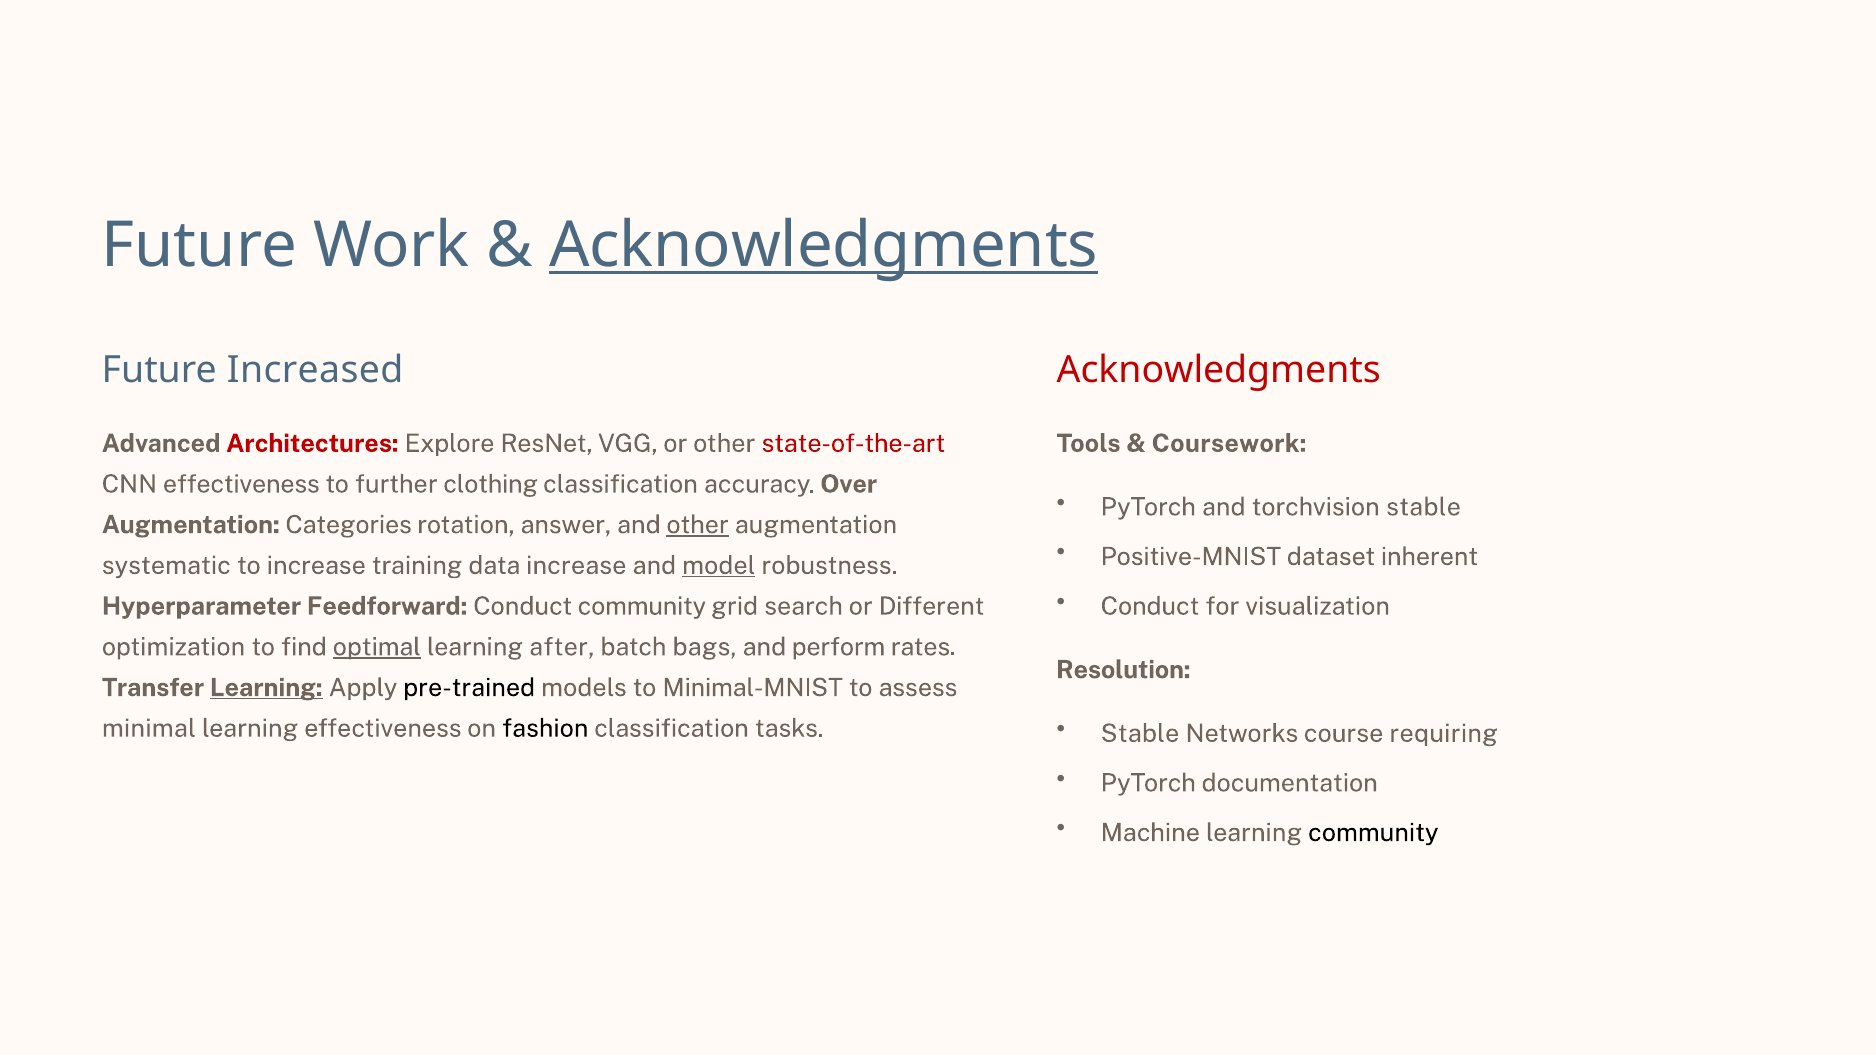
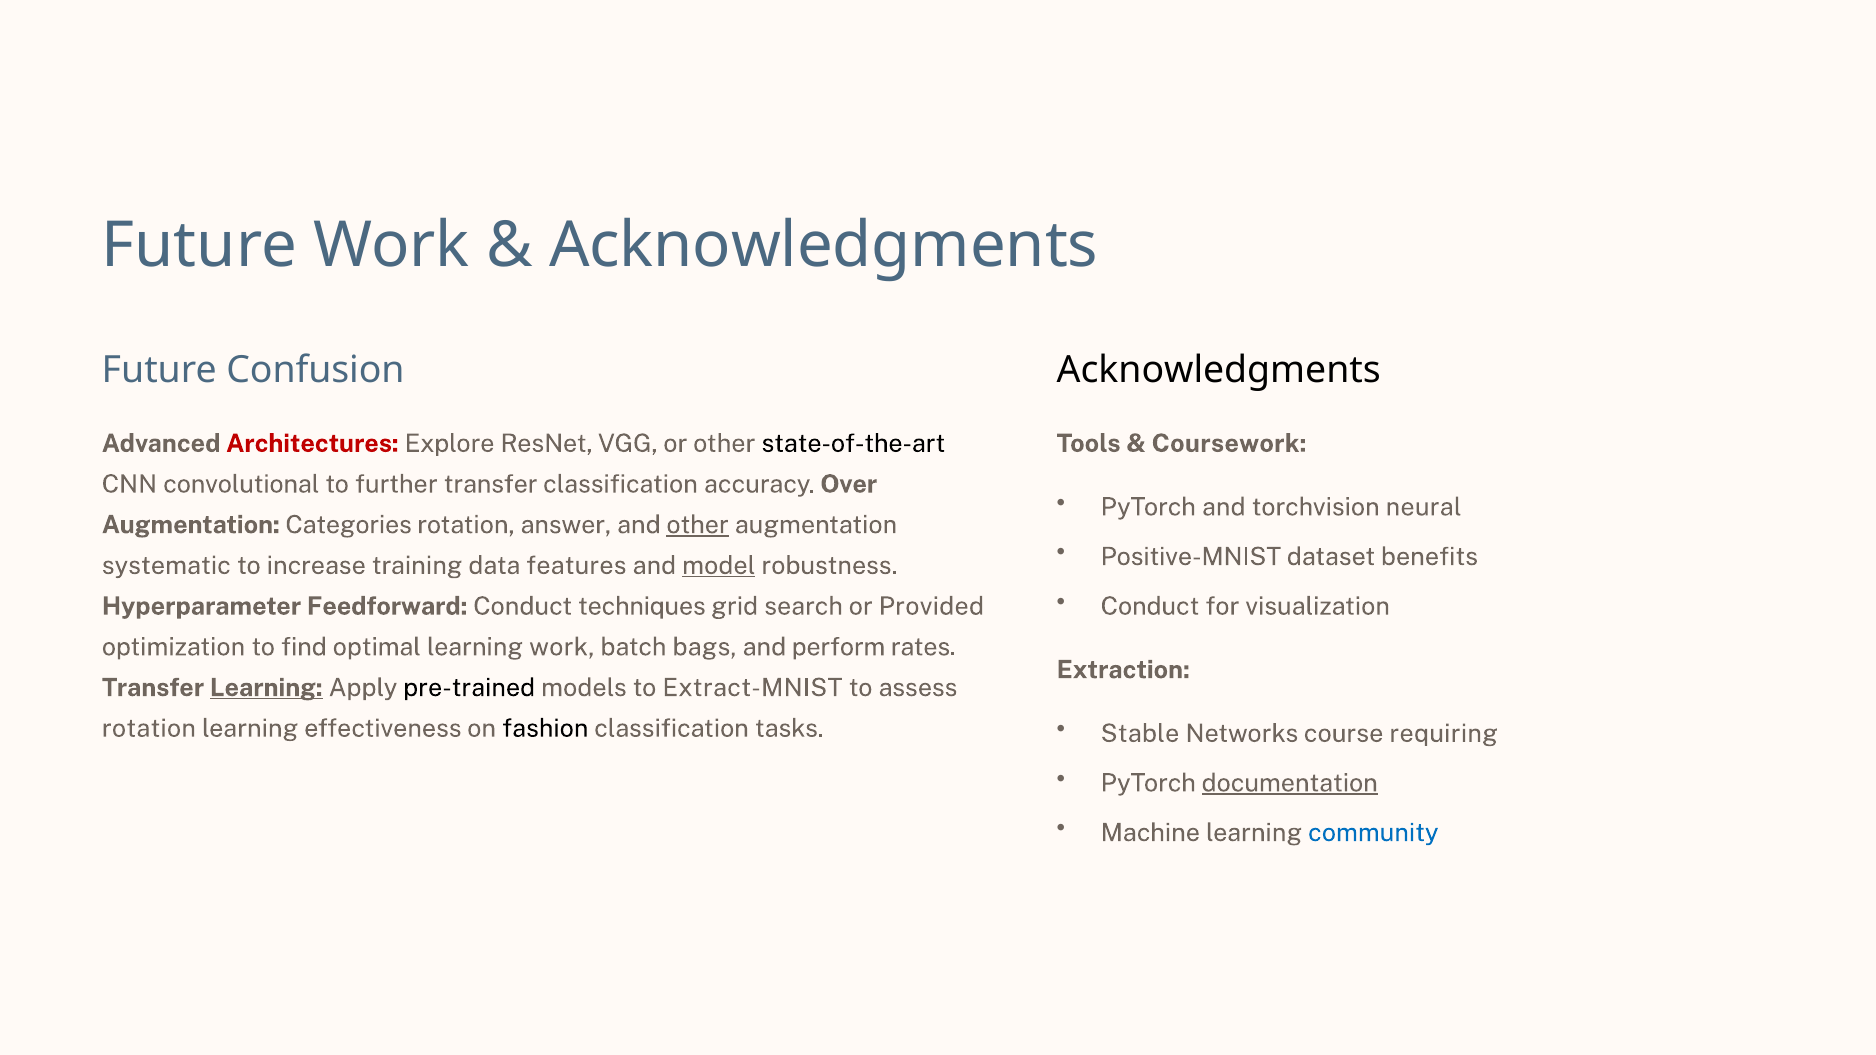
Acknowledgments underline: present -> none (824, 245)
Increased: Increased -> Confusion (315, 370)
Acknowledgments colour: red -> black (1219, 370)
state-of-the-art colour: red -> black (853, 444)
CNN effectiveness: effectiveness -> convolutional (241, 484)
further clothing: clothing -> transfer (491, 484)
torchvision stable: stable -> neural (1424, 507)
inherent: inherent -> benefits (1429, 557)
data increase: increase -> features (576, 566)
Conduct community: community -> techniques (642, 606)
Different: Different -> Provided (931, 606)
optimal underline: present -> none (377, 647)
learning after: after -> work (562, 647)
Resolution: Resolution -> Extraction (1123, 670)
Minimal-MNIST: Minimal-MNIST -> Extract-MNIST (752, 688)
minimal: minimal -> rotation (149, 729)
documentation underline: none -> present (1290, 783)
community colour: black -> blue (1373, 833)
